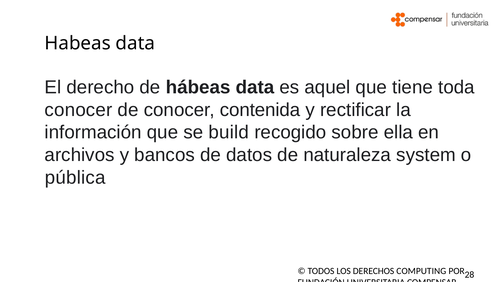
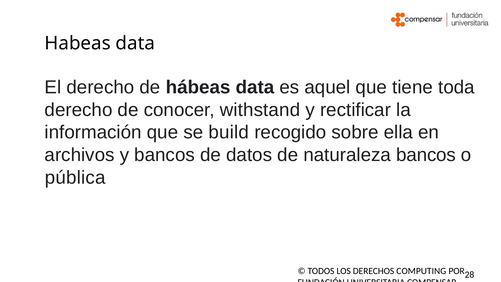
conocer: conocer -> derecho (79, 110)
contenida: contenida -> withstand (260, 110)
naturaleza system: system -> bancos (426, 155)
